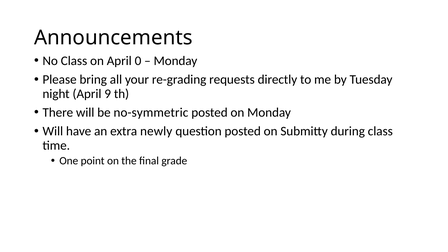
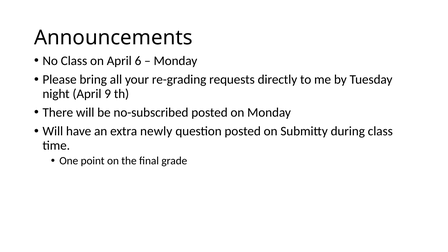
0: 0 -> 6 (138, 61)
no-symmetric: no-symmetric -> no-subscribed (151, 113)
